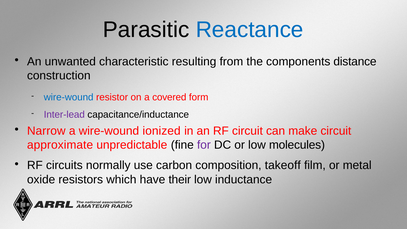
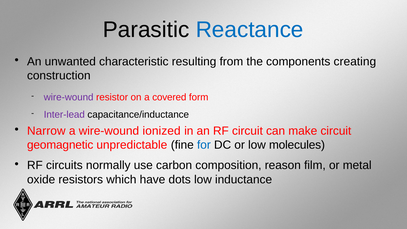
distance: distance -> creating (355, 61)
wire-wound colour: blue -> purple (69, 97)
approximate: approximate -> geomagnetic (60, 145)
for colour: purple -> blue (204, 145)
takeoff: takeoff -> reason (283, 165)
their: their -> dots (180, 179)
